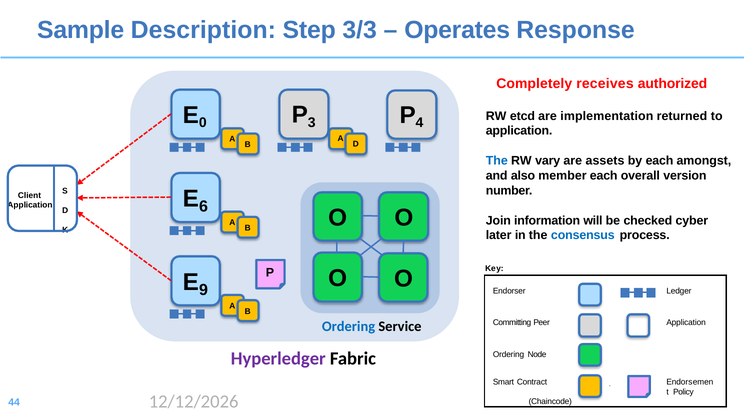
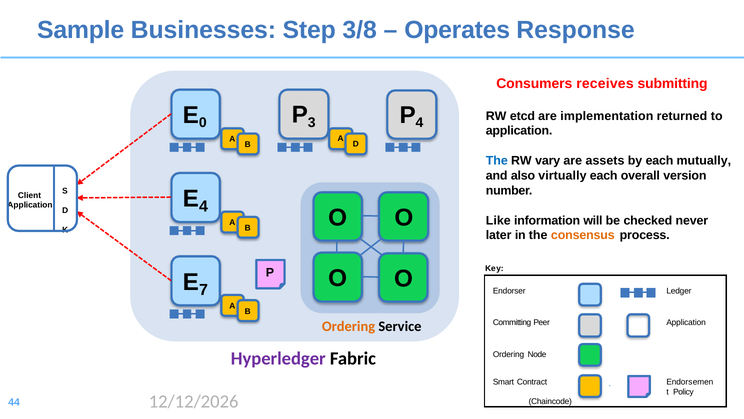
Description: Description -> Businesses (203, 30)
3/3: 3/3 -> 3/8 (360, 30)
Completely: Completely -> Consumers (534, 83)
authorized: authorized -> submitting (673, 83)
amongst: amongst -> mutually (704, 161)
member: member -> virtually (562, 176)
E 6: 6 -> 4 (204, 207)
Join: Join -> Like (498, 220)
cyber: cyber -> never (692, 220)
consensus colour: blue -> orange (583, 235)
9: 9 -> 7 (204, 290)
Ordering colour: blue -> orange (349, 327)
